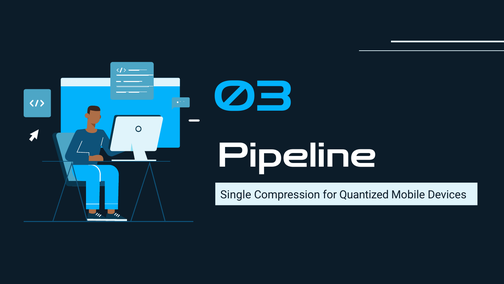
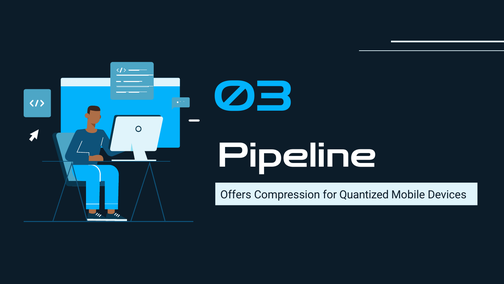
Single: Single -> Offers (236, 194)
